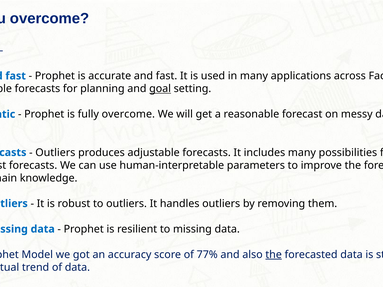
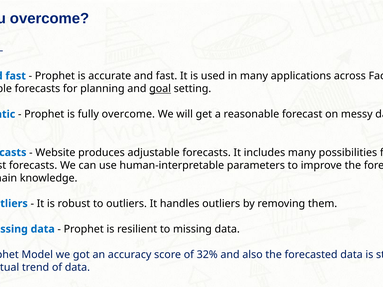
Outliers: Outliers -> Website (55, 153)
77%: 77% -> 32% (207, 255)
the underline: present -> none (274, 255)
